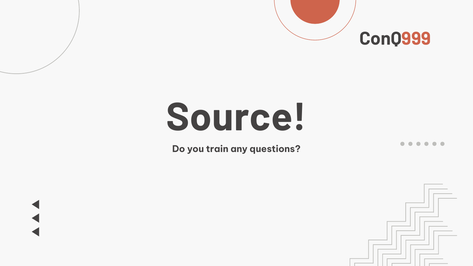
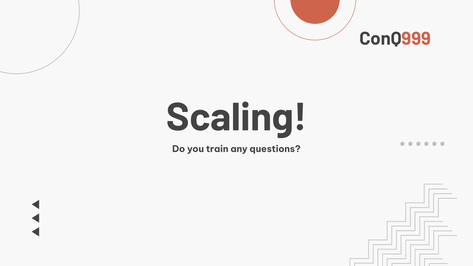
Source: Source -> Scaling (237, 117)
